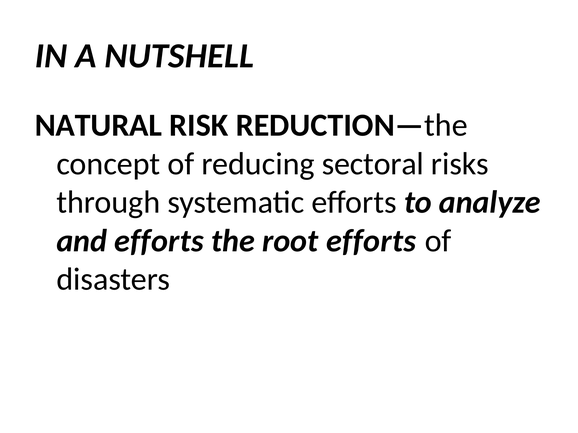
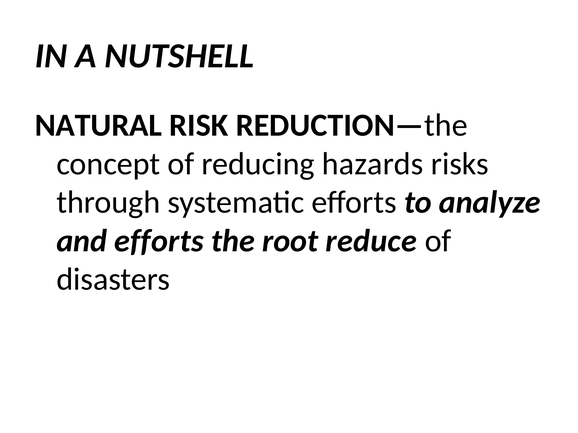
sectoral: sectoral -> hazards (373, 164)
root efforts: efforts -> reduce (371, 241)
